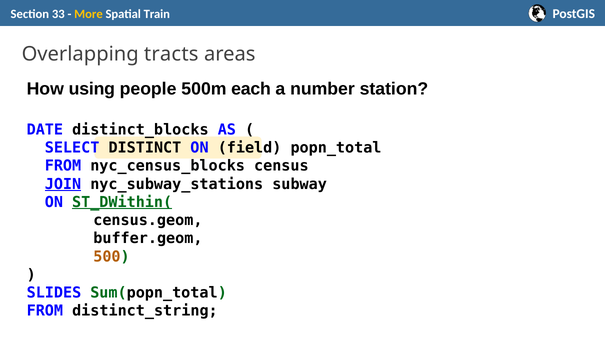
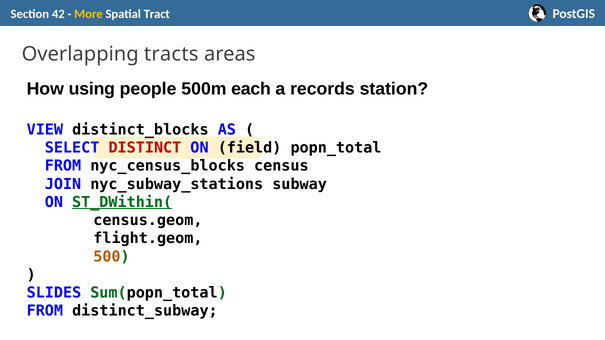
33: 33 -> 42 (58, 14)
Train: Train -> Tract (157, 14)
number: number -> records (322, 89)
DATE: DATE -> VIEW (45, 130)
DISTINCT colour: black -> red (145, 148)
JOIN underline: present -> none (63, 184)
buffer.geom: buffer.geom -> flight.geom (148, 239)
distinct_string: distinct_string -> distinct_subway (145, 311)
